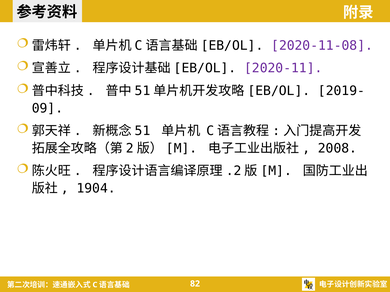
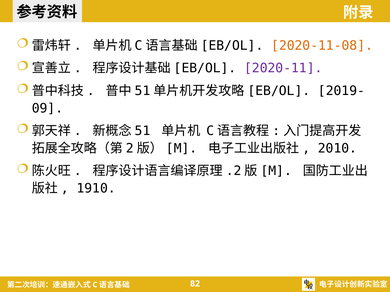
2020-11-08 colour: purple -> orange (322, 46)
2008: 2008 -> 2010 (337, 148)
1904: 1904 -> 1910 (96, 189)
